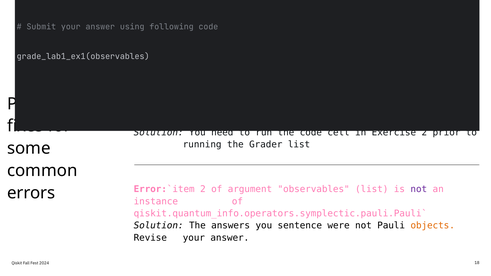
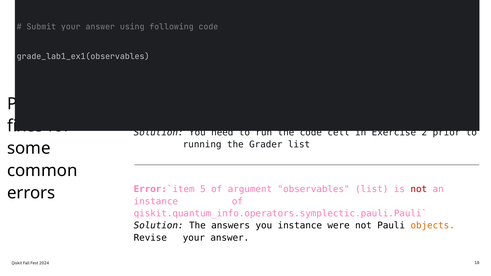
2: 2 -> 5 (203, 189)
not colour: purple -> red (419, 189)
you sentence: sentence -> instance (300, 226)
